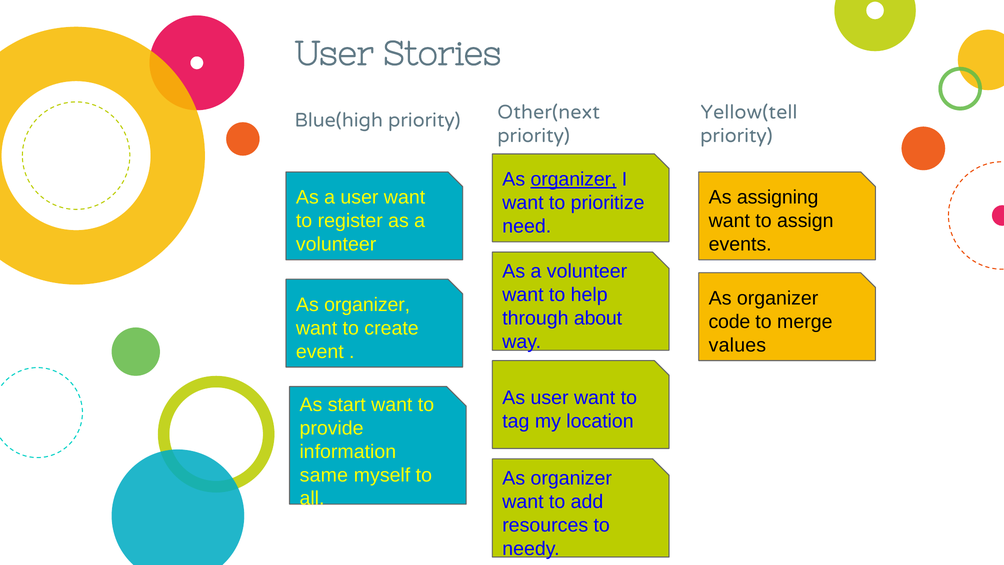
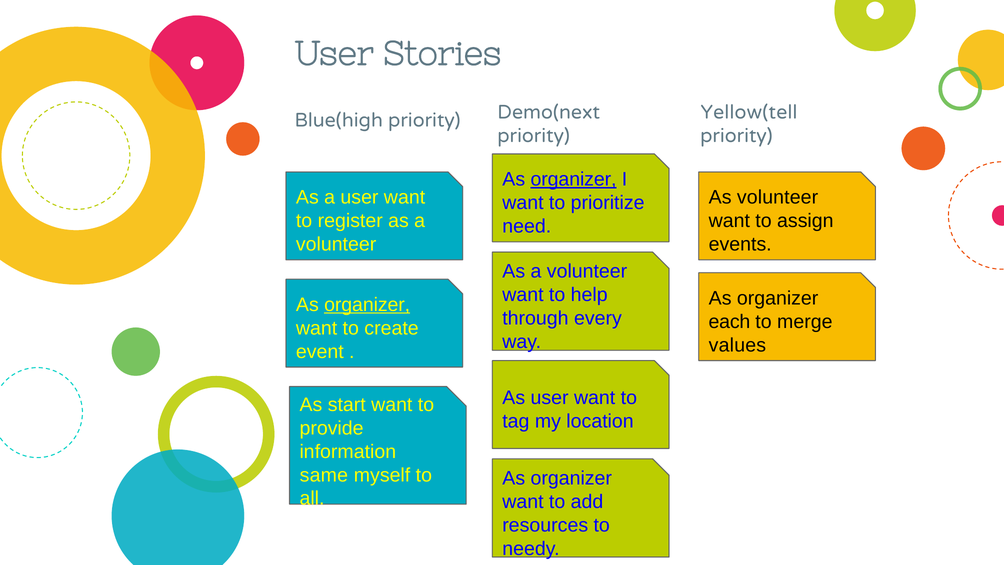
Other(next: Other(next -> Demo(next (549, 112)
As assigning: assigning -> volunteer (778, 197)
organizer underline: none -> present (367, 305)
about: about -> every (598, 318)
code: code -> each (729, 322)
